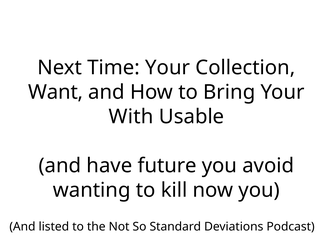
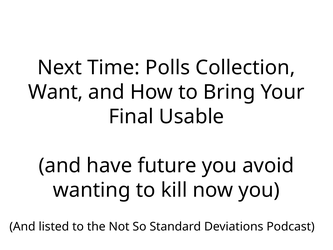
Time Your: Your -> Polls (168, 68)
With: With -> Final (131, 116)
